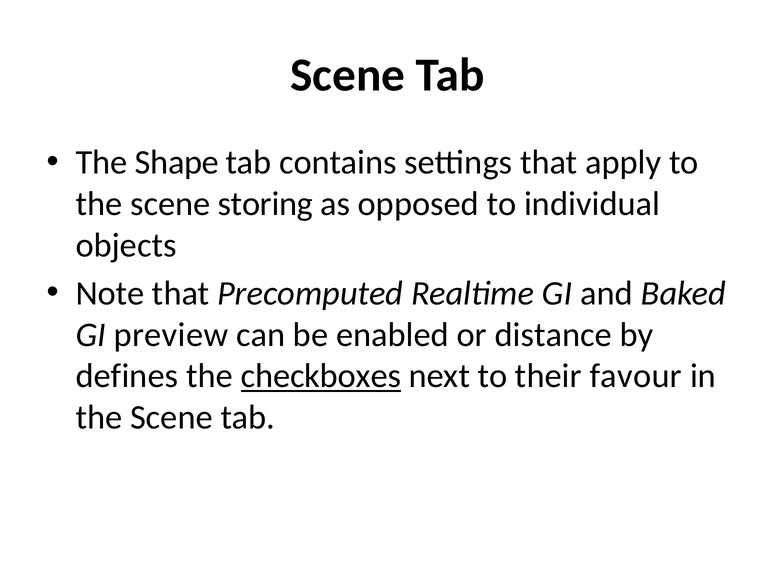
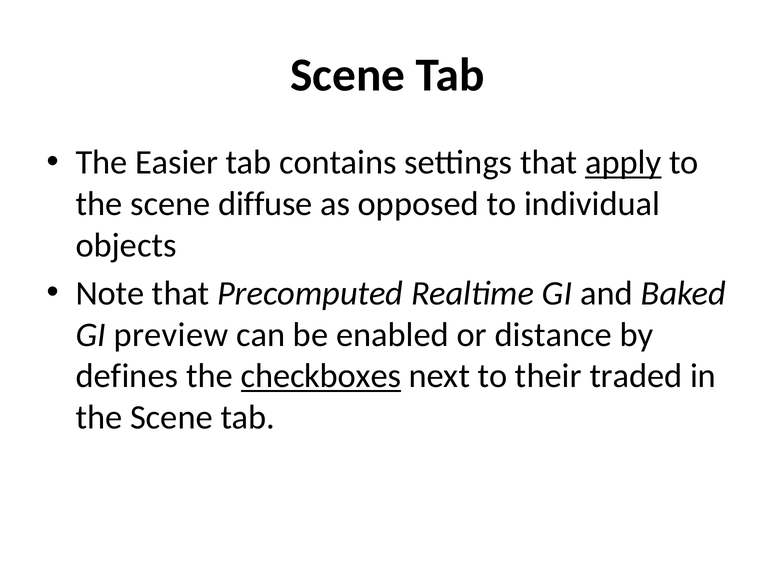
Shape: Shape -> Easier (177, 163)
apply underline: none -> present (623, 163)
storing: storing -> diffuse (265, 204)
favour: favour -> traded (636, 376)
